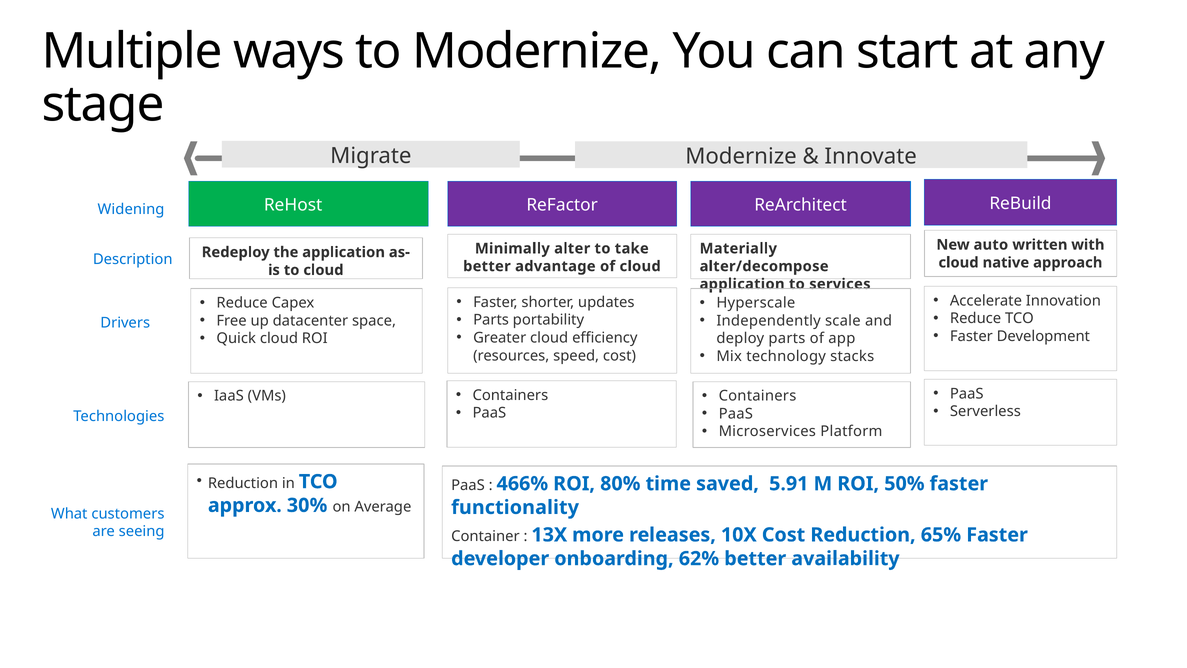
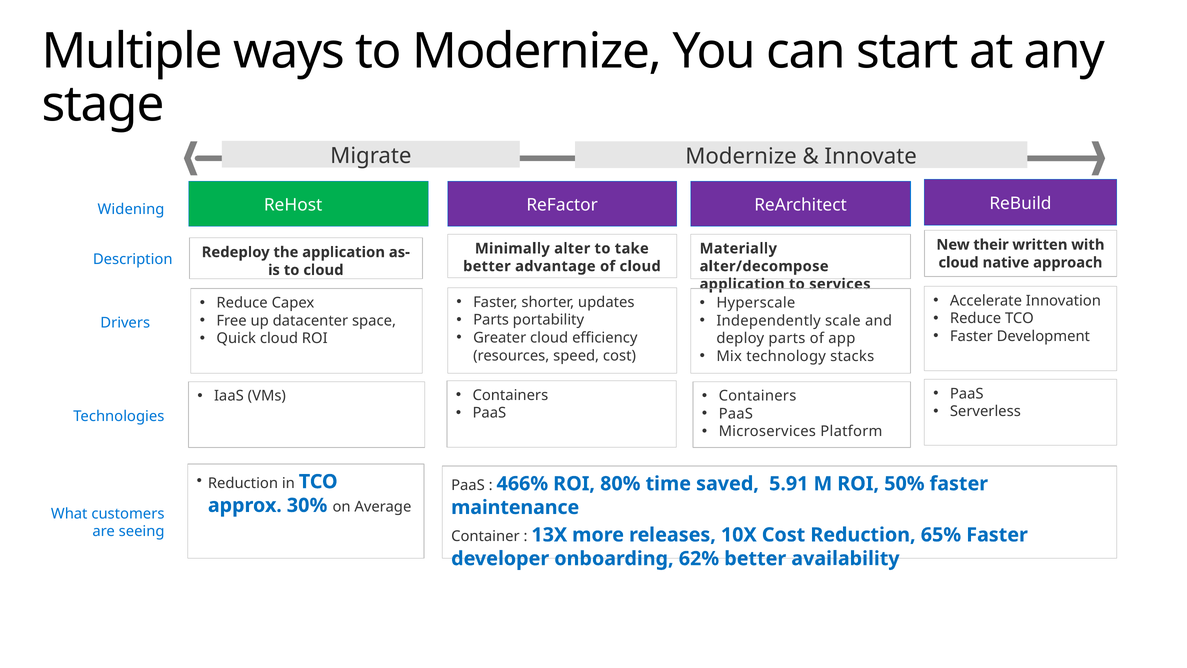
auto: auto -> their (991, 245)
functionality: functionality -> maintenance (515, 507)
